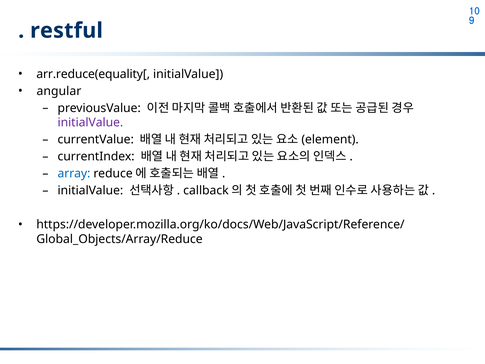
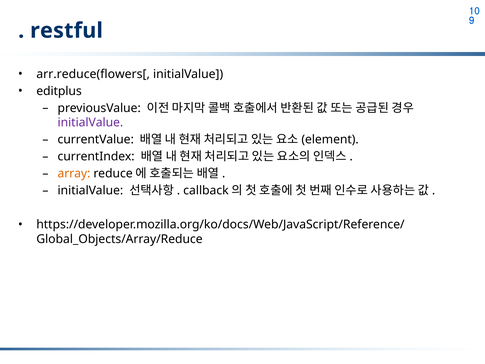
arr.reduce(equality[: arr.reduce(equality[ -> arr.reduce(flowers[ (93, 74)
angular: angular -> editplus (59, 91)
array colour: blue -> orange (74, 173)
